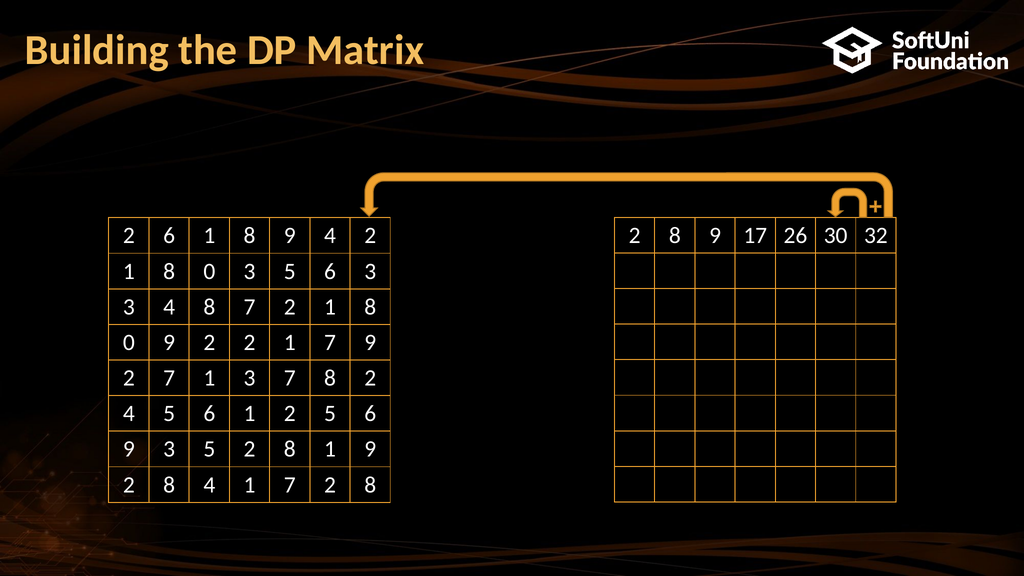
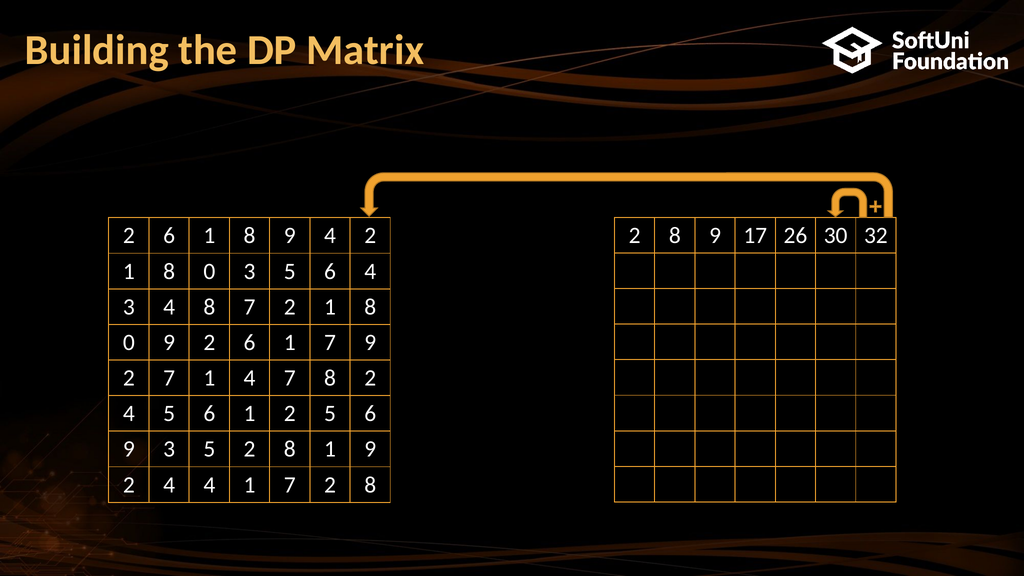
6 3: 3 -> 4 (370, 271)
9 2 2: 2 -> 6 (250, 343)
1 3: 3 -> 4 (250, 378)
8: 8 -> 4 (169, 485)
